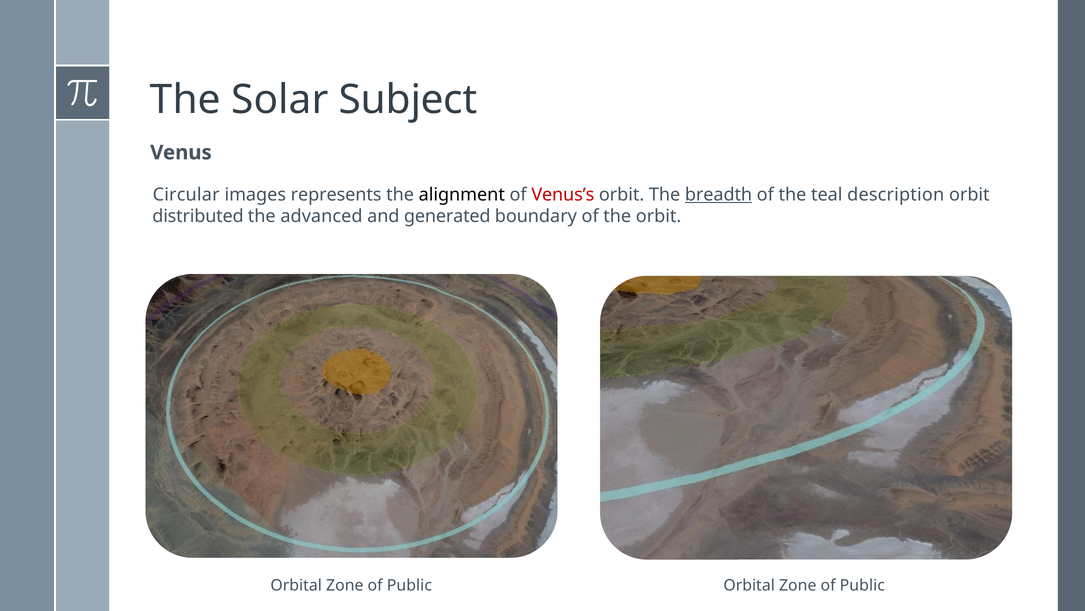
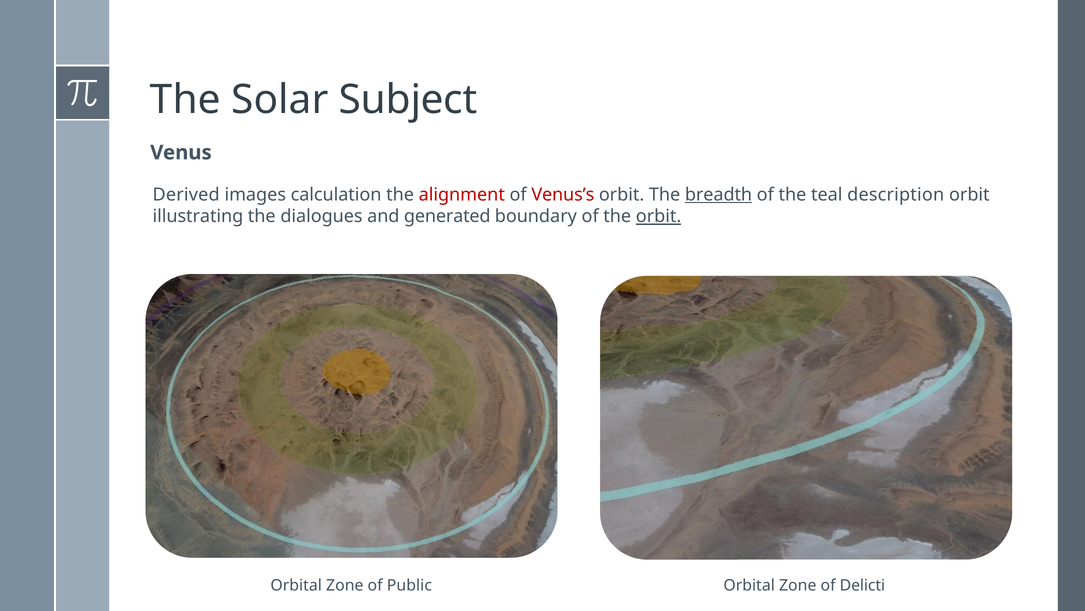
Circular: Circular -> Derived (186, 195)
represents: represents -> calculation (336, 195)
alignment colour: black -> red (462, 195)
distributed: distributed -> illustrating (198, 216)
advanced: advanced -> dialogues (322, 216)
orbit underline: none -> present (659, 216)
Public: Public -> Delicti (862, 585)
